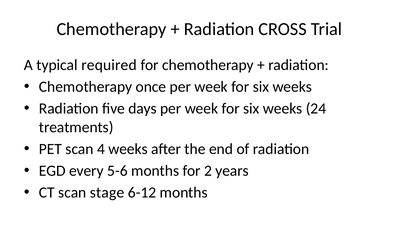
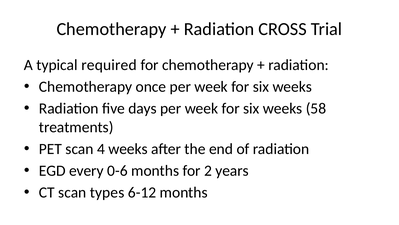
24: 24 -> 58 (316, 108)
5-6: 5-6 -> 0-6 (117, 170)
stage: stage -> types (107, 192)
